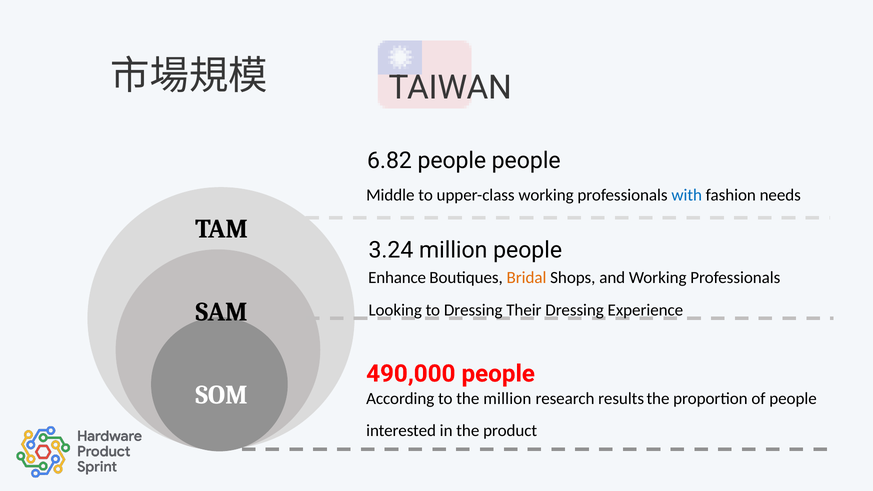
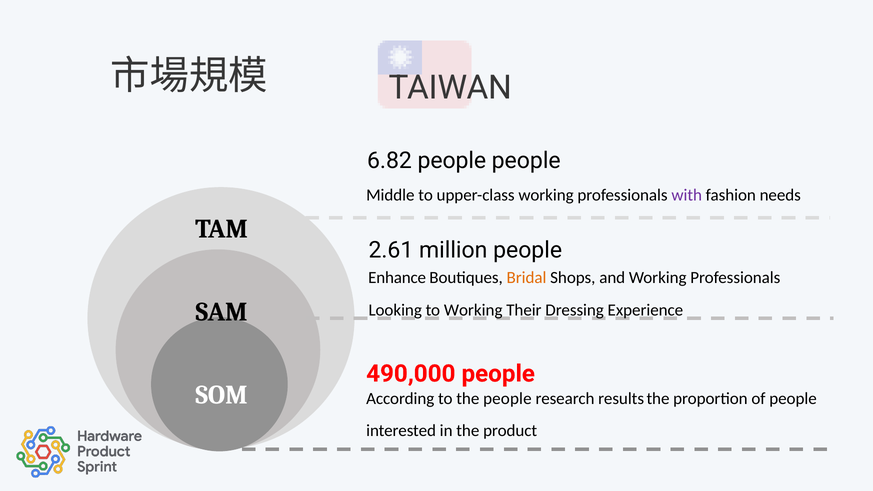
with colour: blue -> purple (687, 195)
3.24: 3.24 -> 2.61 (391, 250)
to Dressing: Dressing -> Working (473, 310)
the million: million -> people (507, 398)
